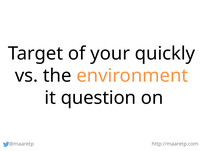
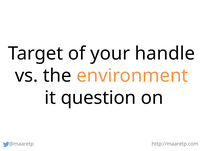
quickly: quickly -> handle (165, 54)
